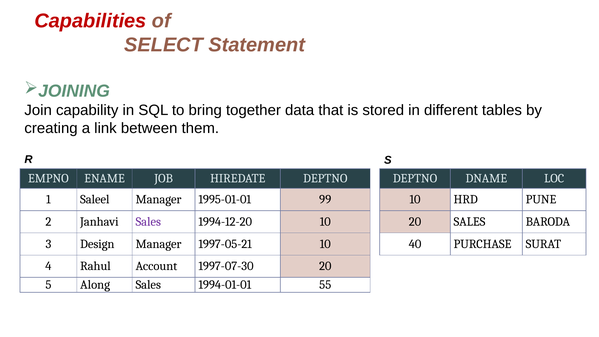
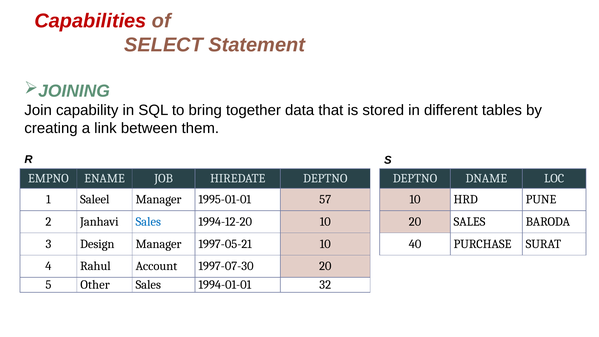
99: 99 -> 57 (325, 199)
Sales colour: purple -> blue (148, 222)
Along: Along -> Other (95, 285)
55: 55 -> 32 (325, 285)
